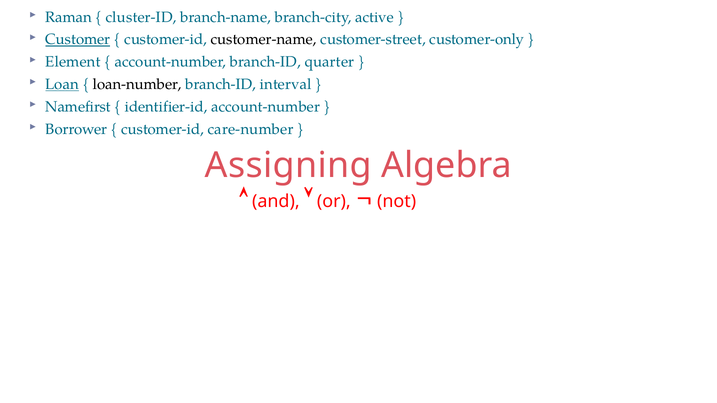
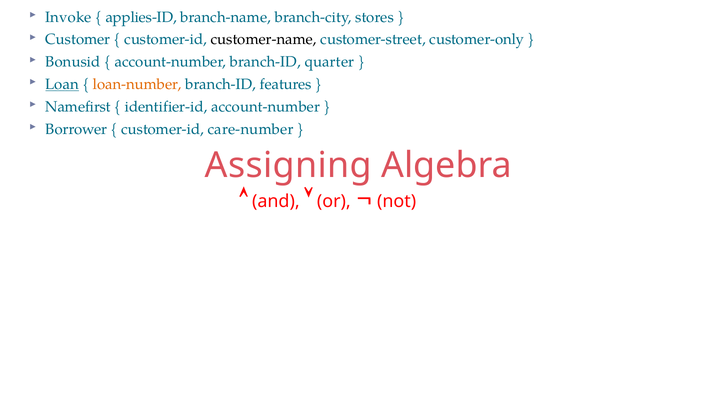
Raman: Raman -> Invoke (68, 17)
cluster-ID: cluster-ID -> applies-ID (141, 17)
active: active -> stores (375, 17)
Customer underline: present -> none (78, 40)
Element: Element -> Bonusid (73, 62)
loan-number colour: black -> orange (137, 84)
interval: interval -> features (286, 84)
